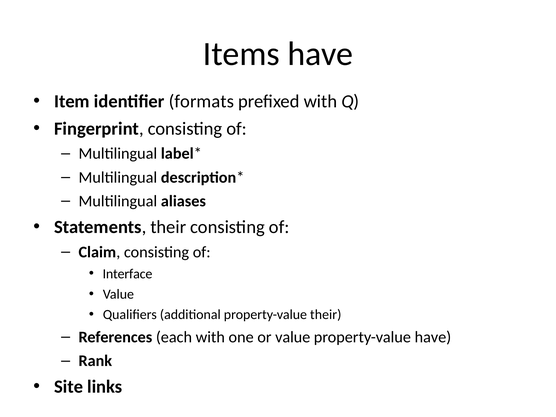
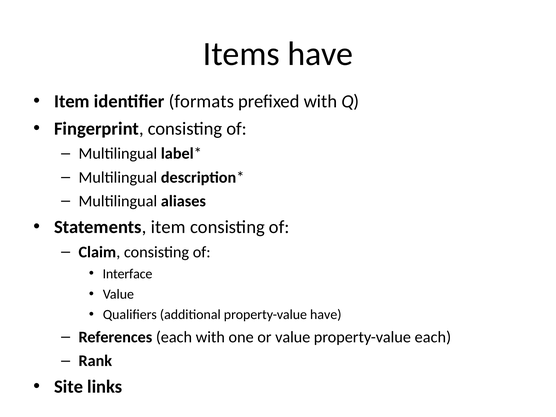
Statements their: their -> item (168, 227)
property-value their: their -> have (326, 315)
property-value have: have -> each (433, 337)
